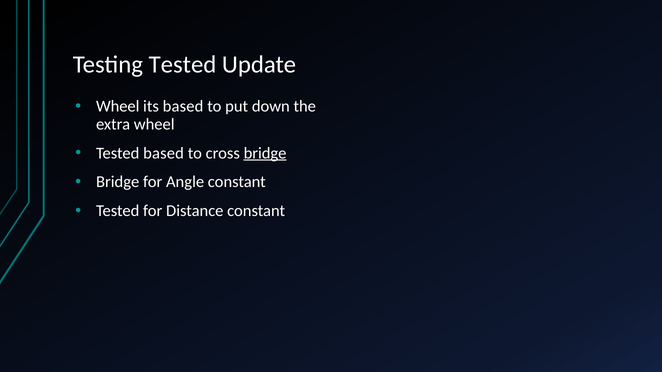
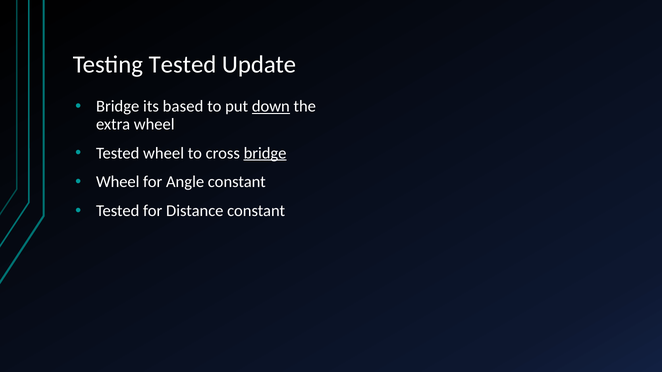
Wheel: Wheel -> Bridge (118, 107)
down underline: none -> present (271, 107)
Tested based: based -> wheel (164, 153)
Bridge: Bridge -> Wheel (118, 182)
